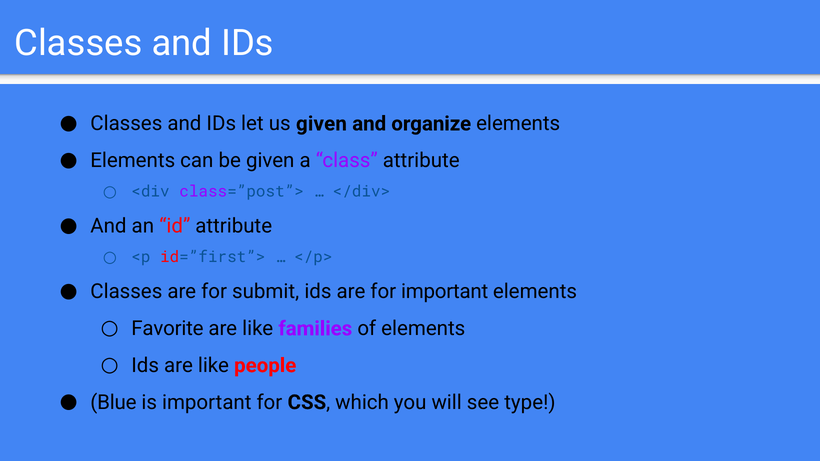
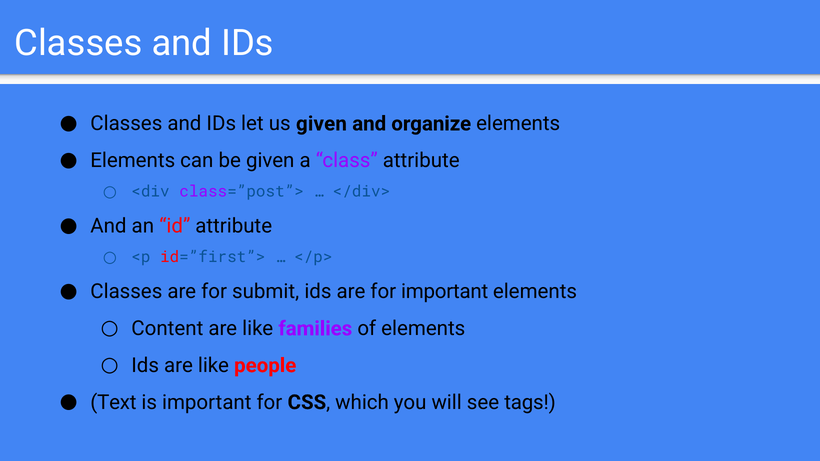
Favorite: Favorite -> Content (167, 329)
Blue: Blue -> Text (113, 403)
type: type -> tags (530, 403)
